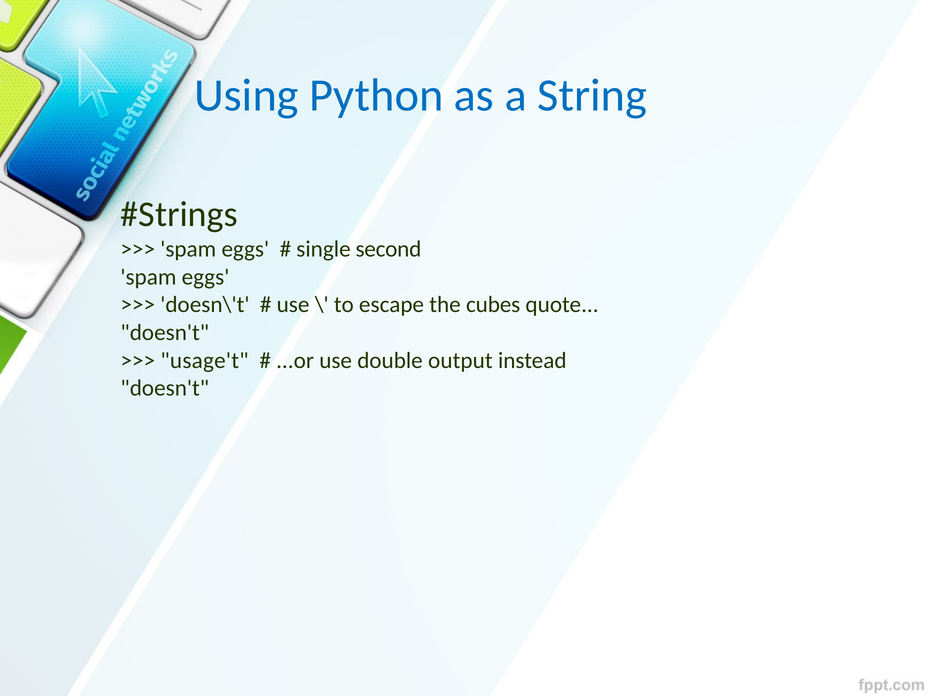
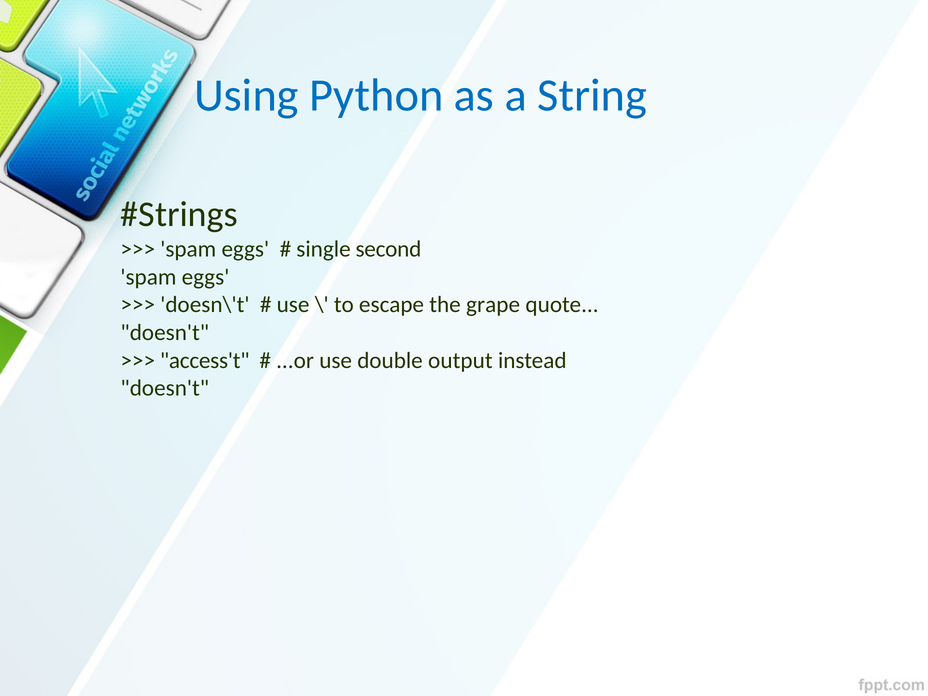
cubes: cubes -> grape (493, 305)
usage't: usage't -> access't (205, 360)
